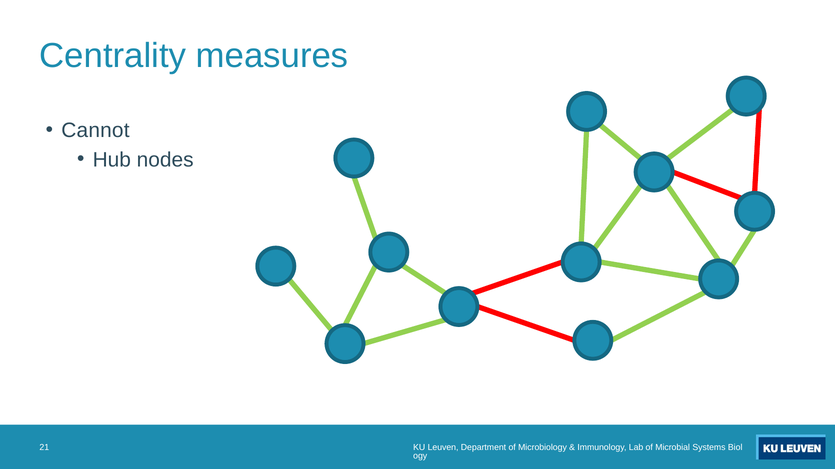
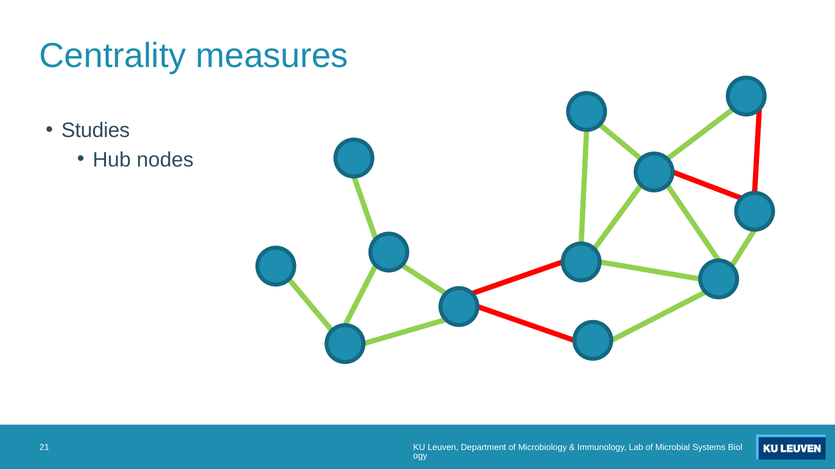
Cannot: Cannot -> Studies (96, 131)
